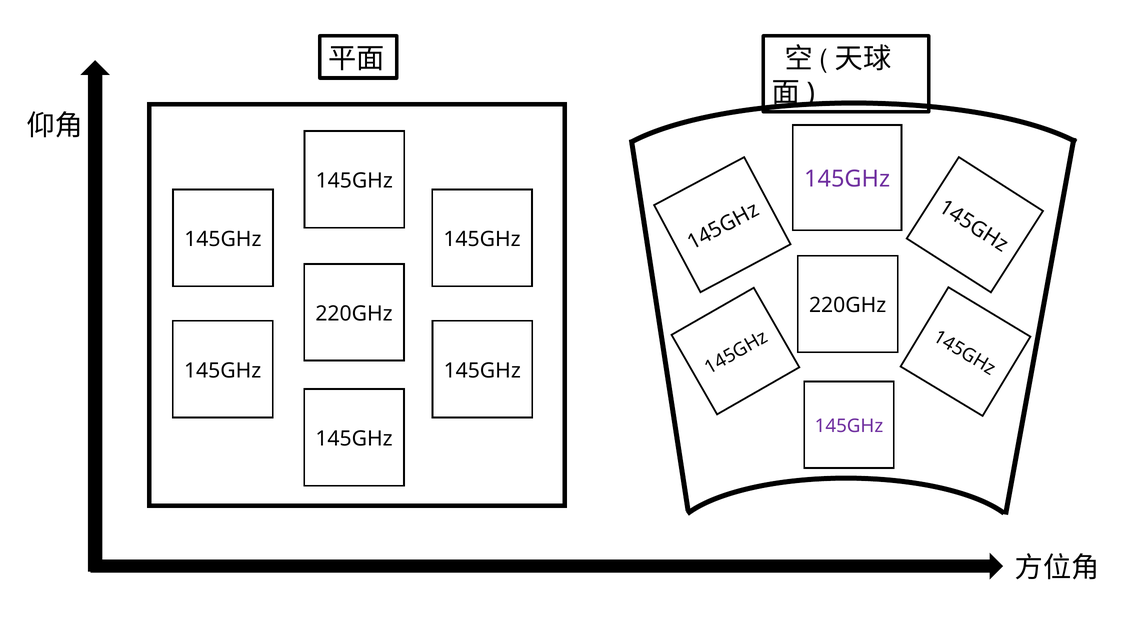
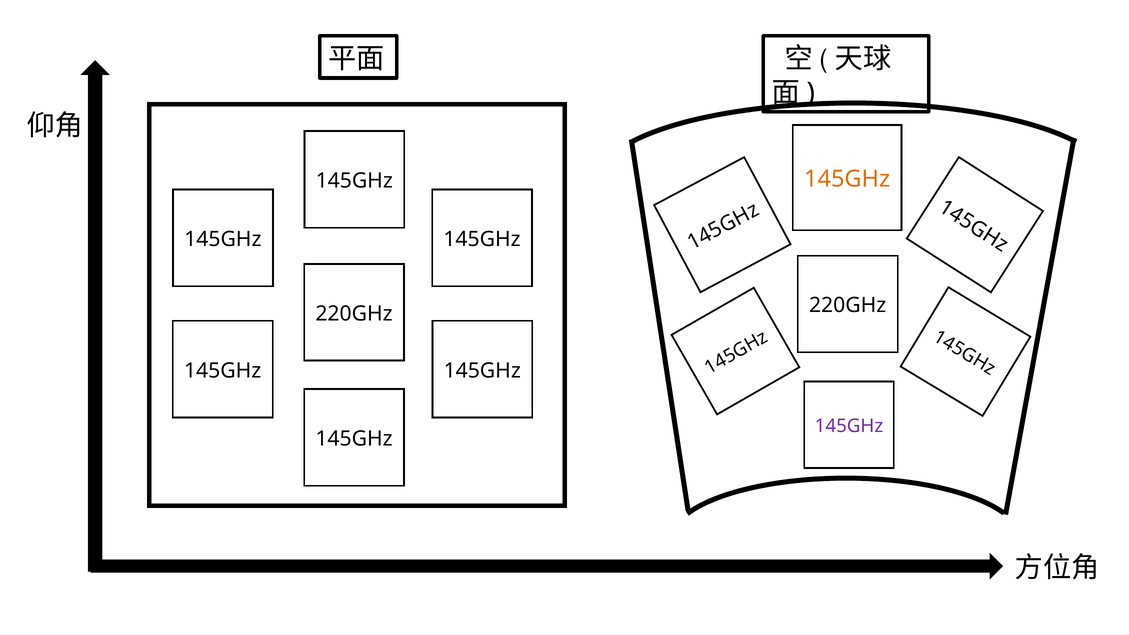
145GHz colour: purple -> orange (847, 179)
